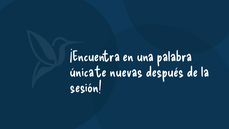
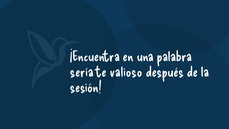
única: única -> sería (82, 72)
nuevas: nuevas -> valioso (126, 72)
